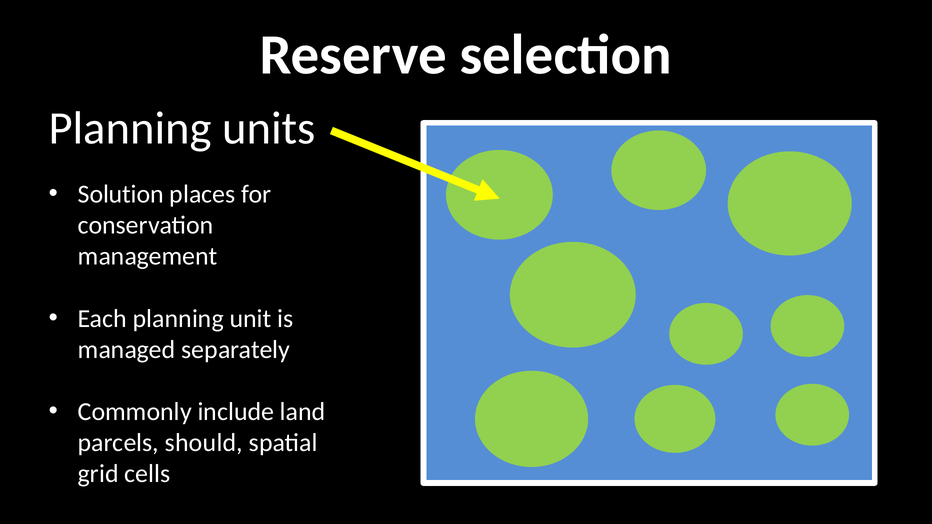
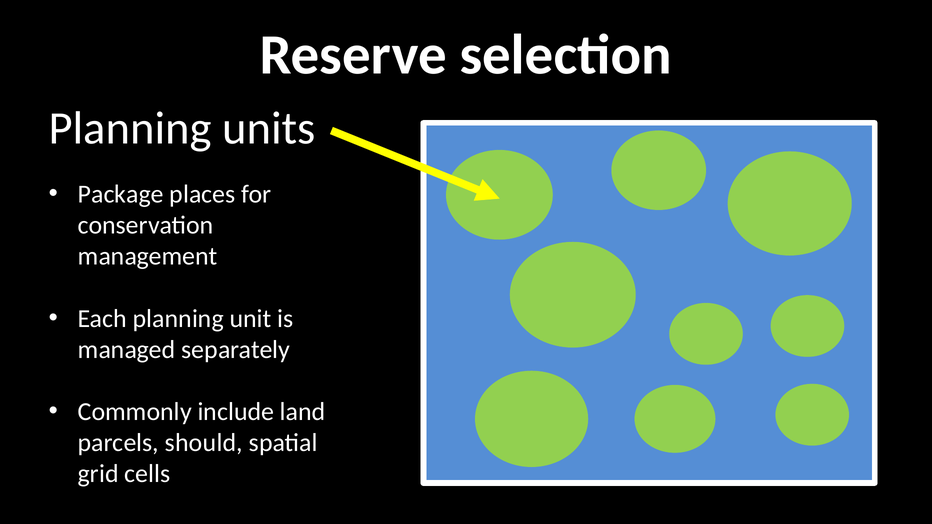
Solution: Solution -> Package (121, 194)
